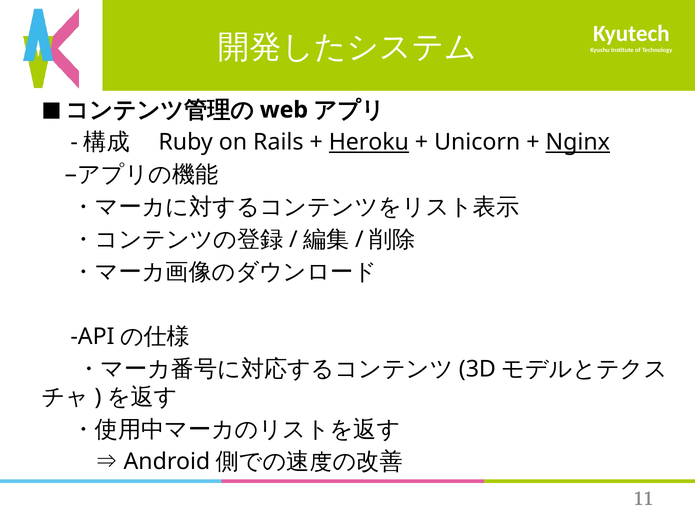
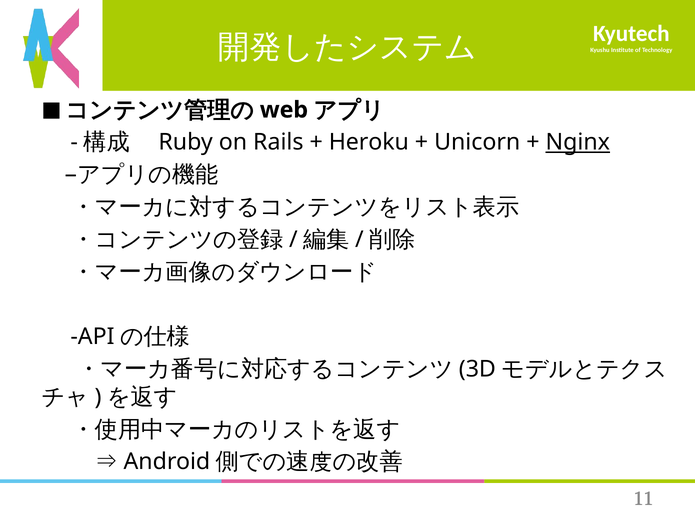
Heroku underline: present -> none (369, 142)
